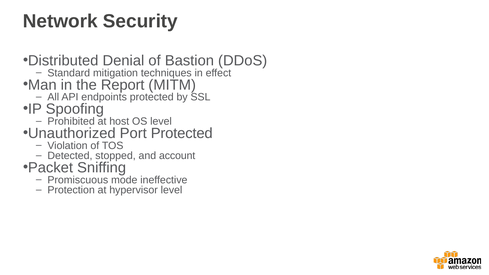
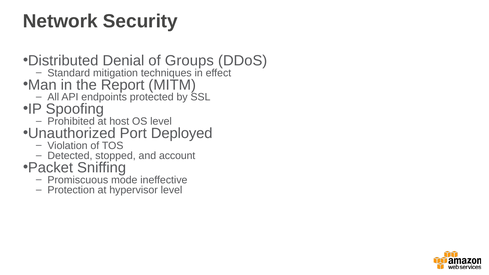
Bastion: Bastion -> Groups (189, 61)
Port Protected: Protected -> Deployed (182, 133)
